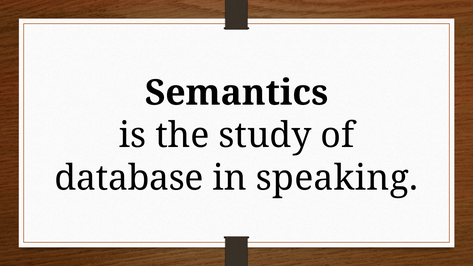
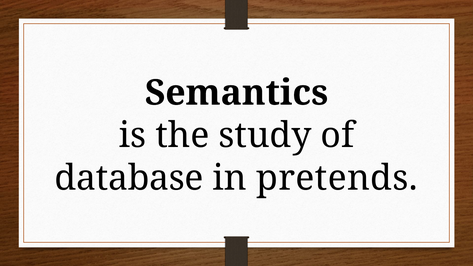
speaking: speaking -> pretends (337, 178)
